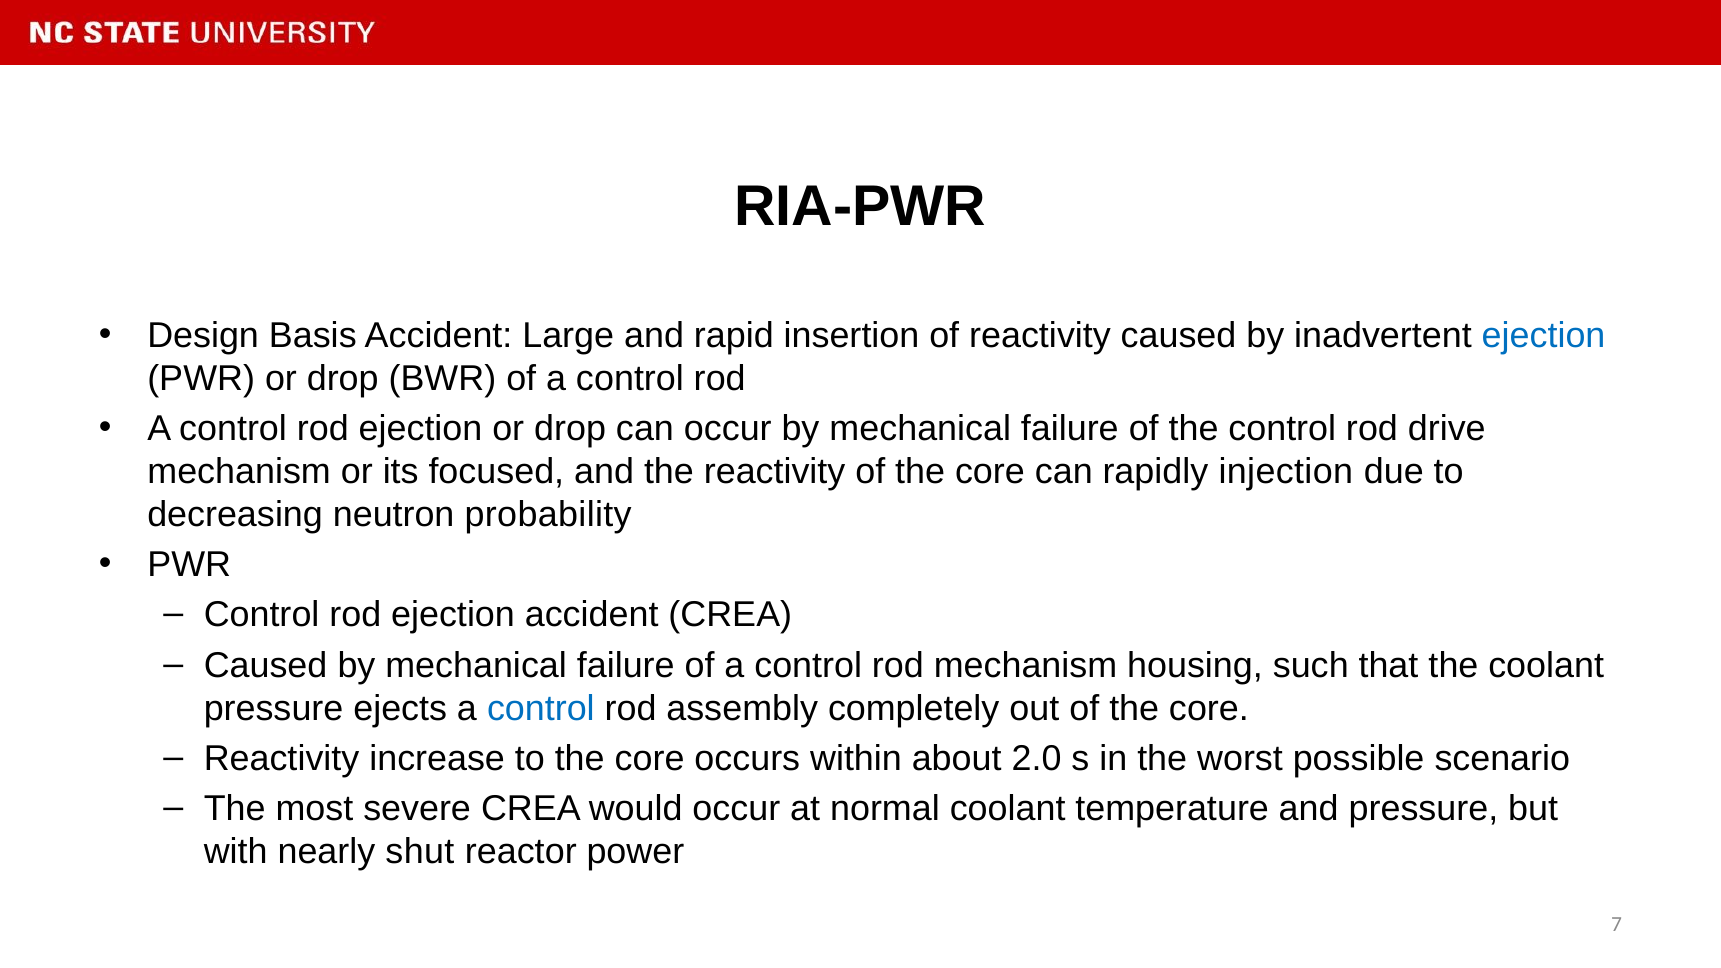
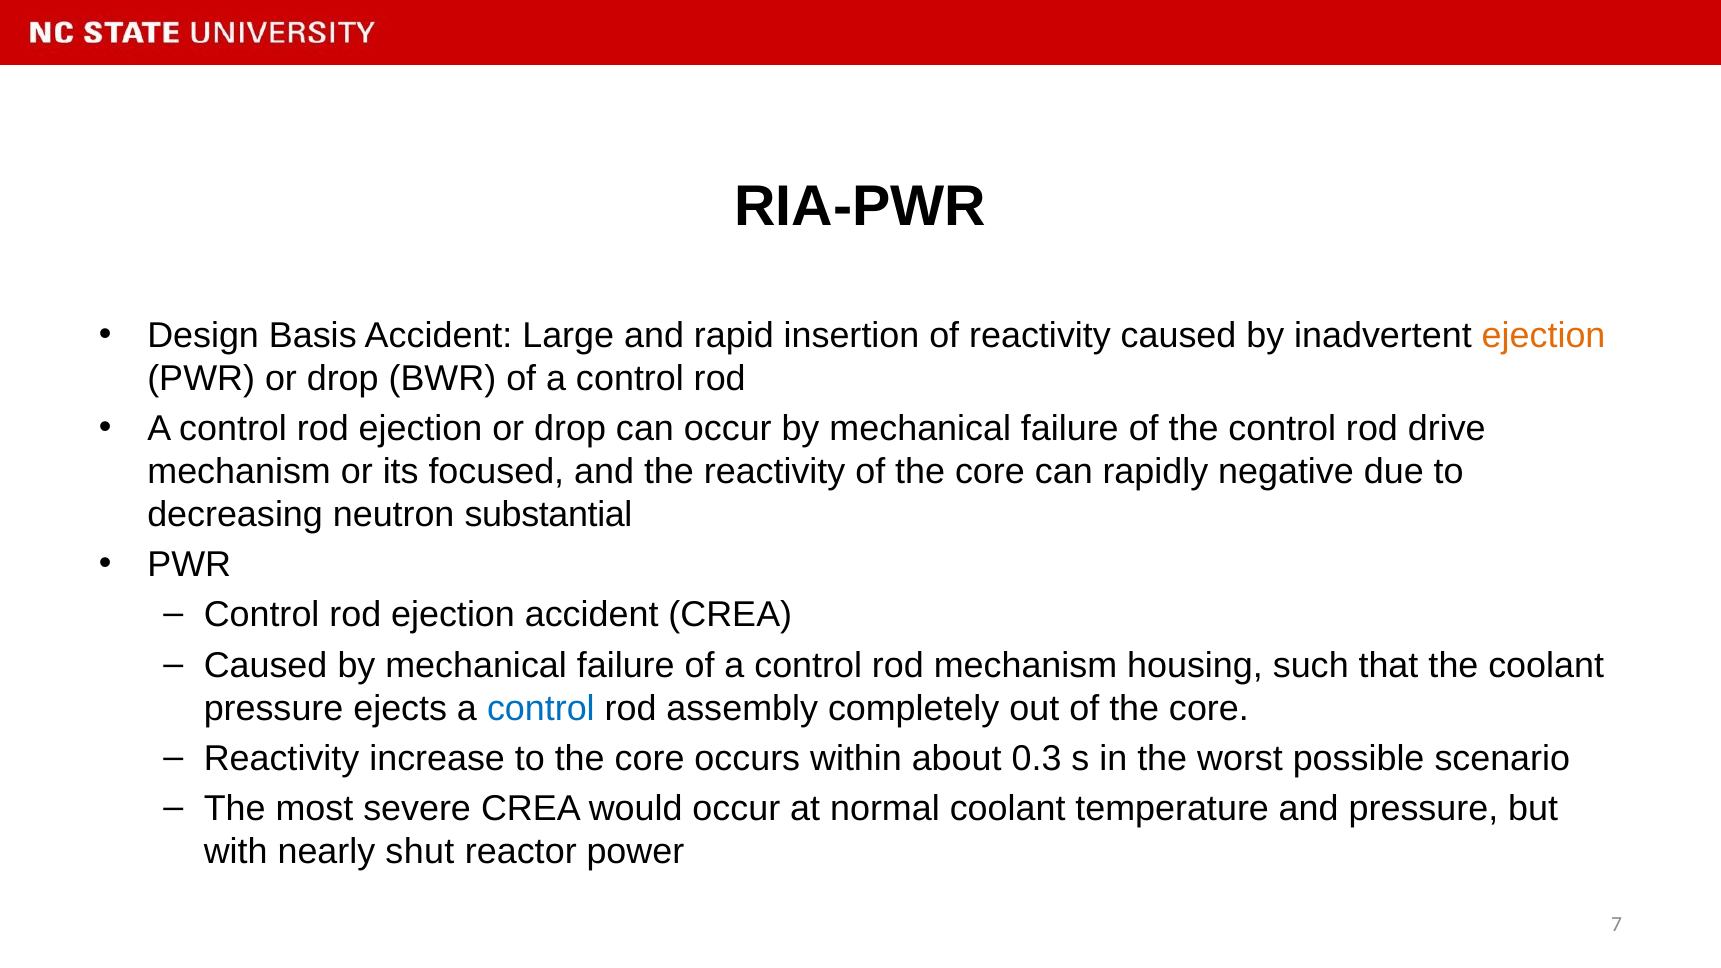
ejection colour: blue -> orange (1544, 335)
injection: injection -> negative (1286, 472)
probability: probability -> substantial (548, 515)
2.0: 2.0 -> 0.3 (1037, 759)
